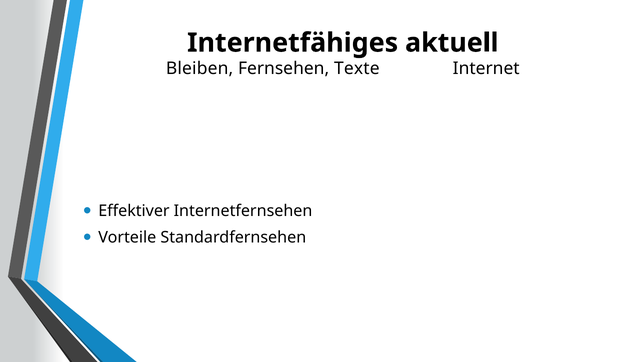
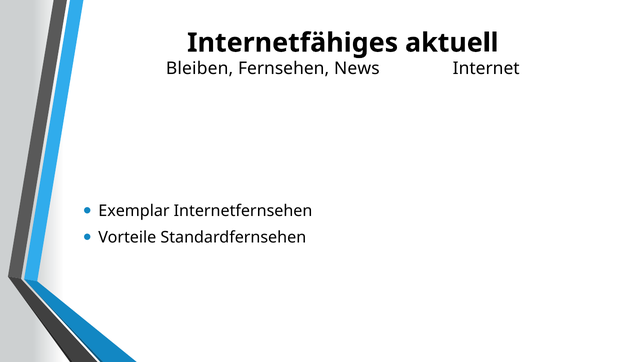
Texte: Texte -> News (357, 69)
Effektiver: Effektiver -> Exemplar (134, 211)
